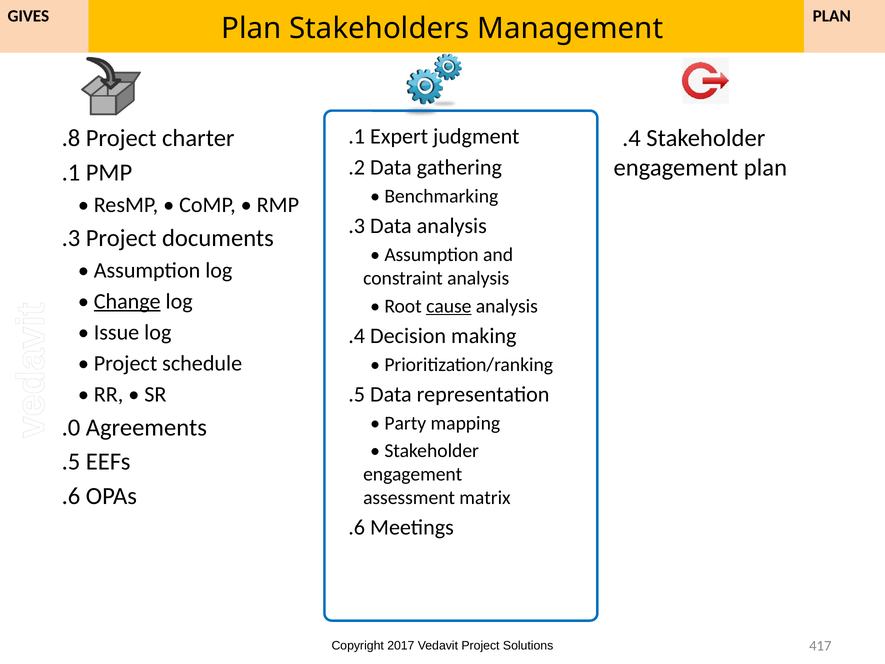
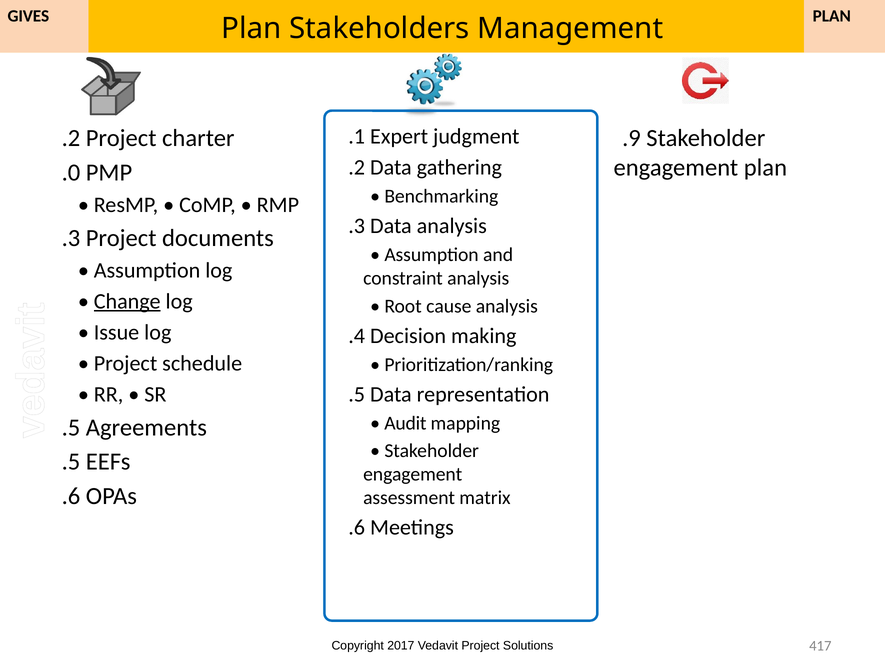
.8: .8 -> .2 (71, 138)
.4: .4 -> .9 (631, 138)
.1: .1 -> .0 (71, 173)
cause underline: present -> none (449, 306)
Party: Party -> Audit (405, 423)
.0: .0 -> .5 (71, 427)
